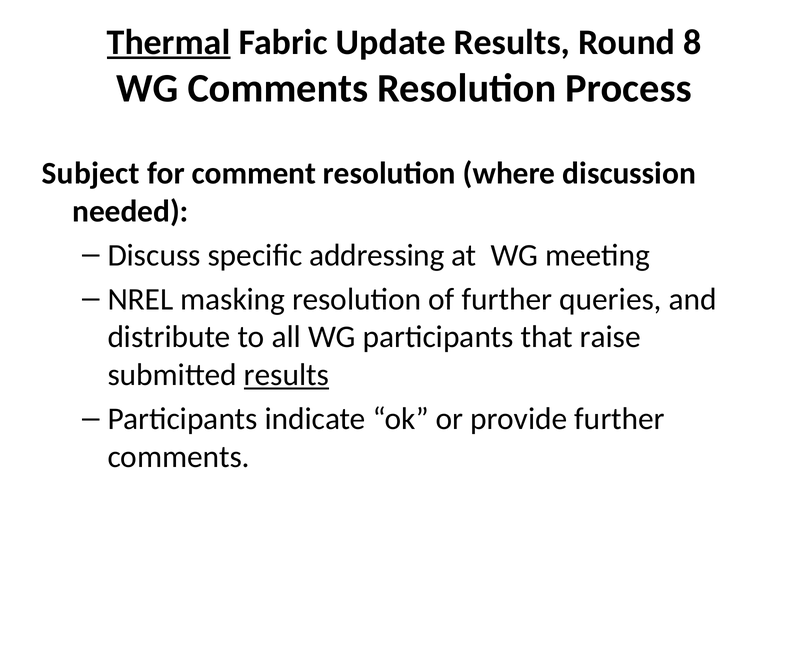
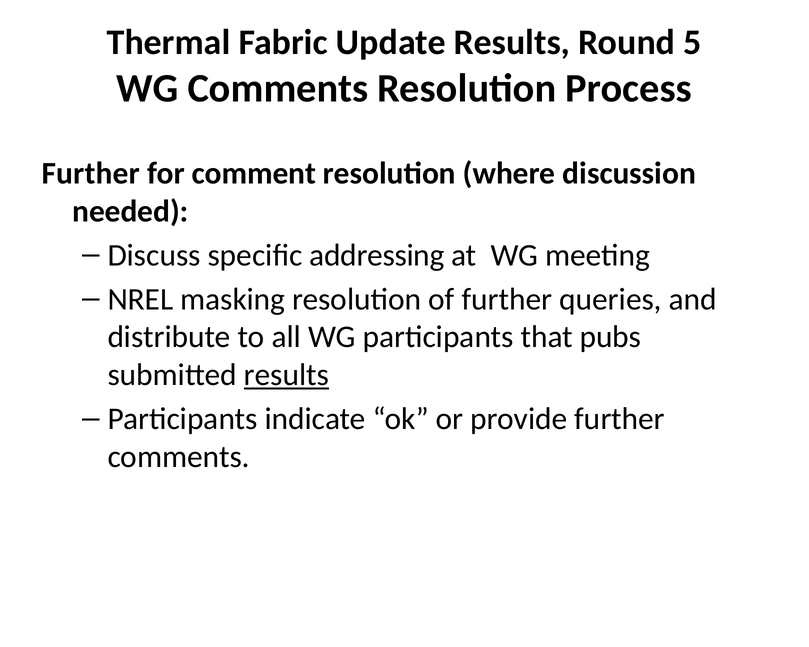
Thermal underline: present -> none (169, 42)
8: 8 -> 5 (692, 42)
Subject: Subject -> Further (91, 173)
raise: raise -> pubs (610, 337)
